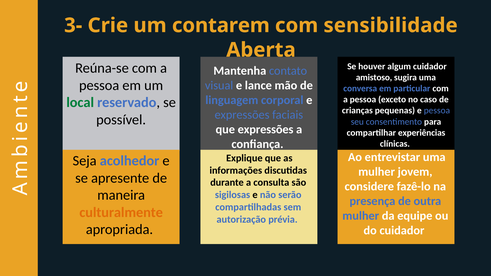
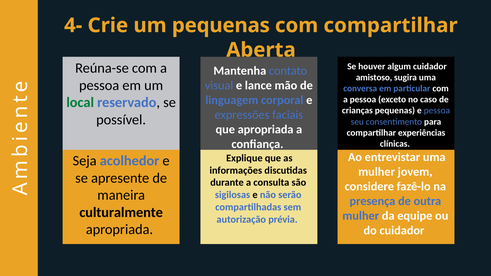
3-: 3- -> 4- (73, 25)
um contarem: contarem -> pequenas (221, 25)
com sensibilidade: sensibilidade -> compartilhar (391, 25)
que expressões: expressões -> apropriada (266, 130)
culturalmente colour: orange -> black (121, 212)
